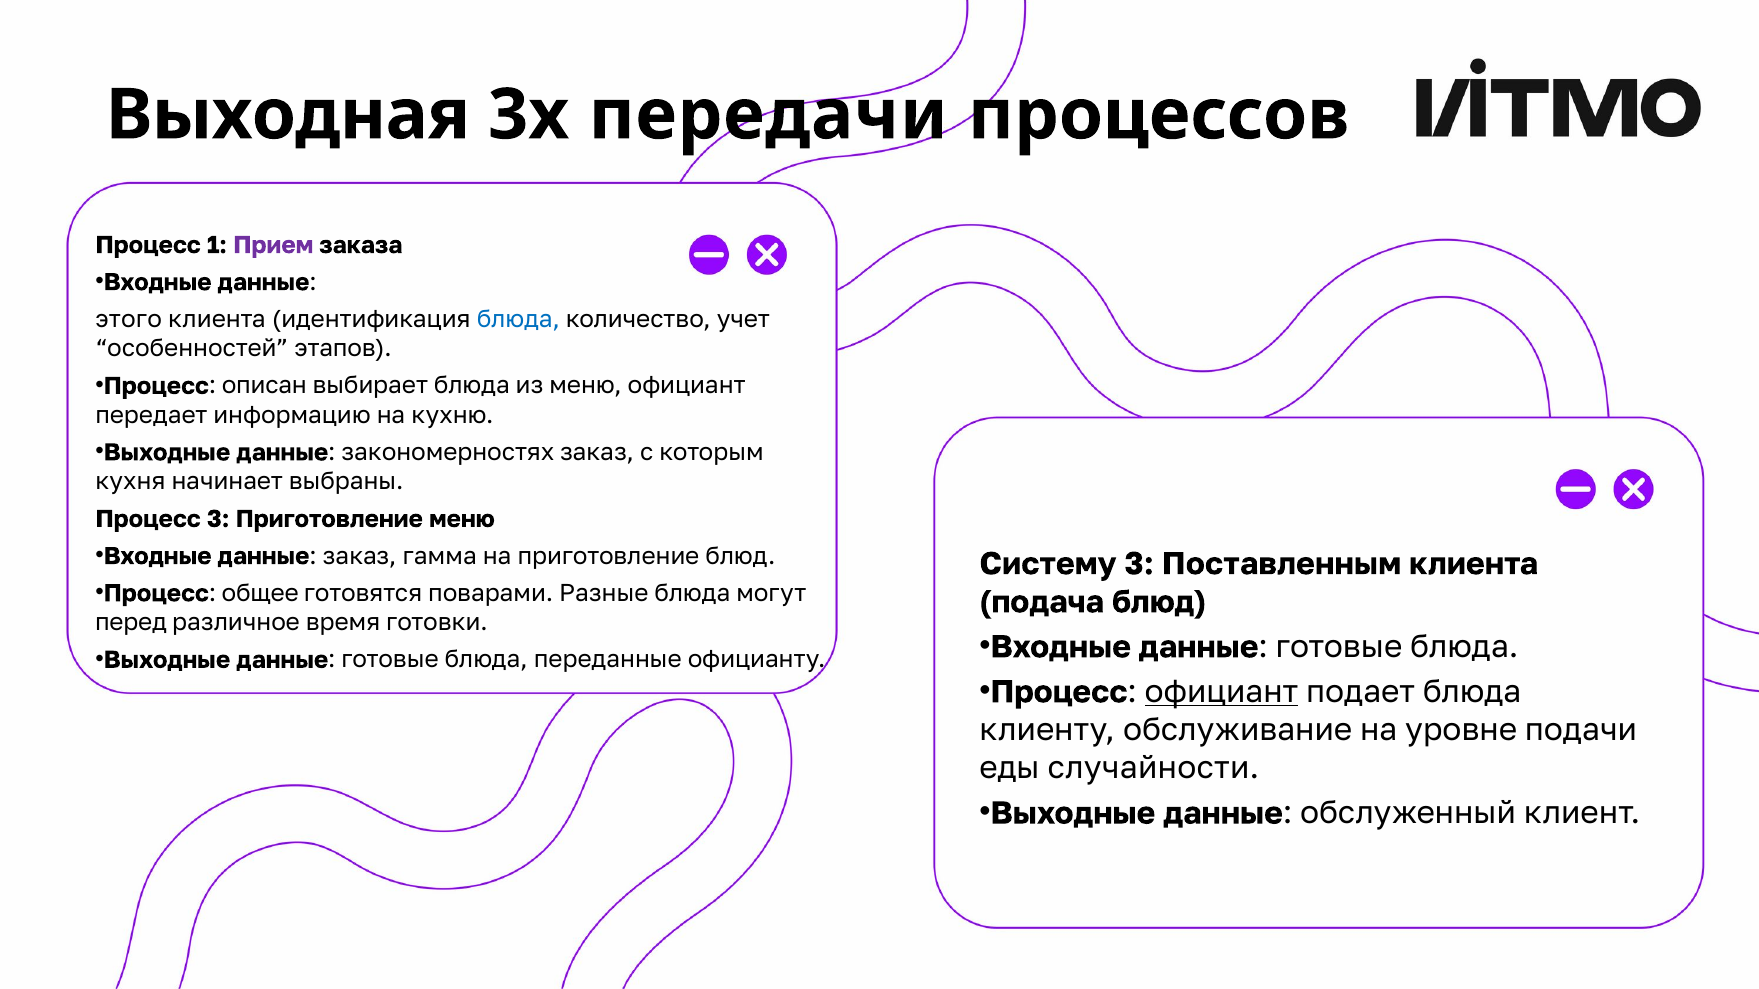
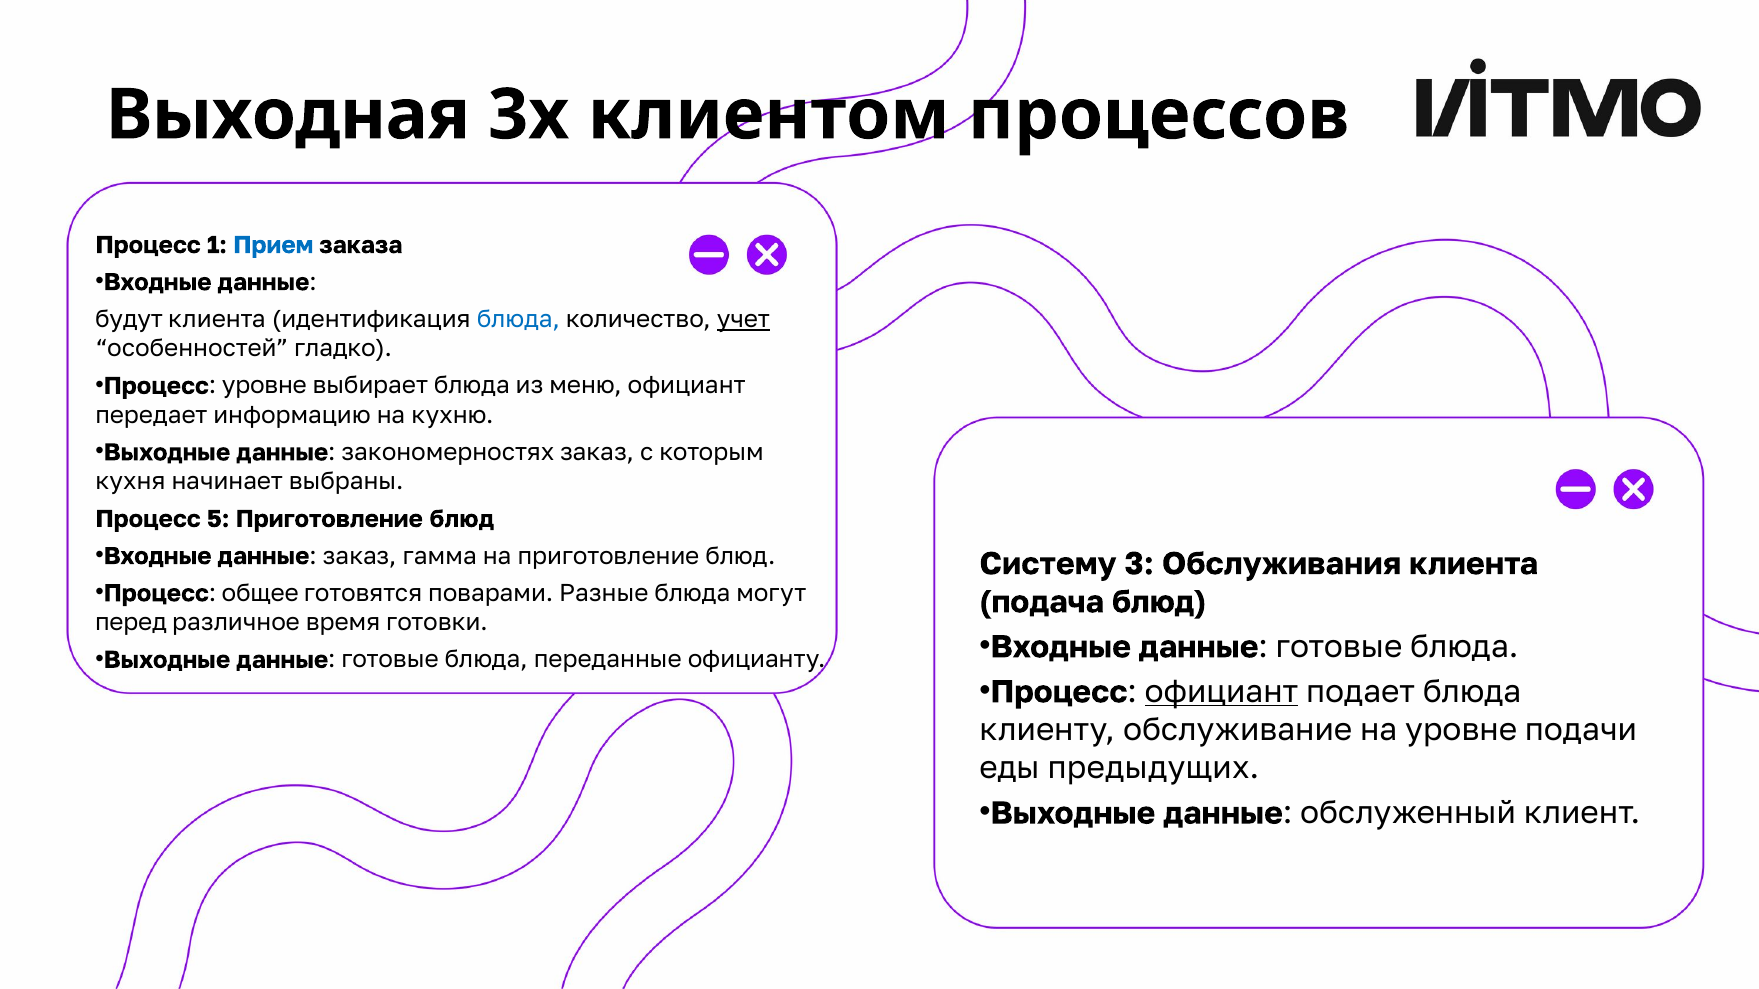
передачи: передачи -> клиентом (769, 115)
Прием colour: purple -> blue (273, 245)
этого: этого -> будут (129, 319)
учет underline: none -> present (743, 319)
этапов: этапов -> гладко (343, 349)
Процесс описан: описан -> уровне (264, 386)
Процесс 3: 3 -> 5 (218, 519)
меню: меню -> блюд (462, 519)
Поставленным: Поставленным -> Обслуживания (1282, 564)
случайности: случайности -> предыдущих (1153, 769)
